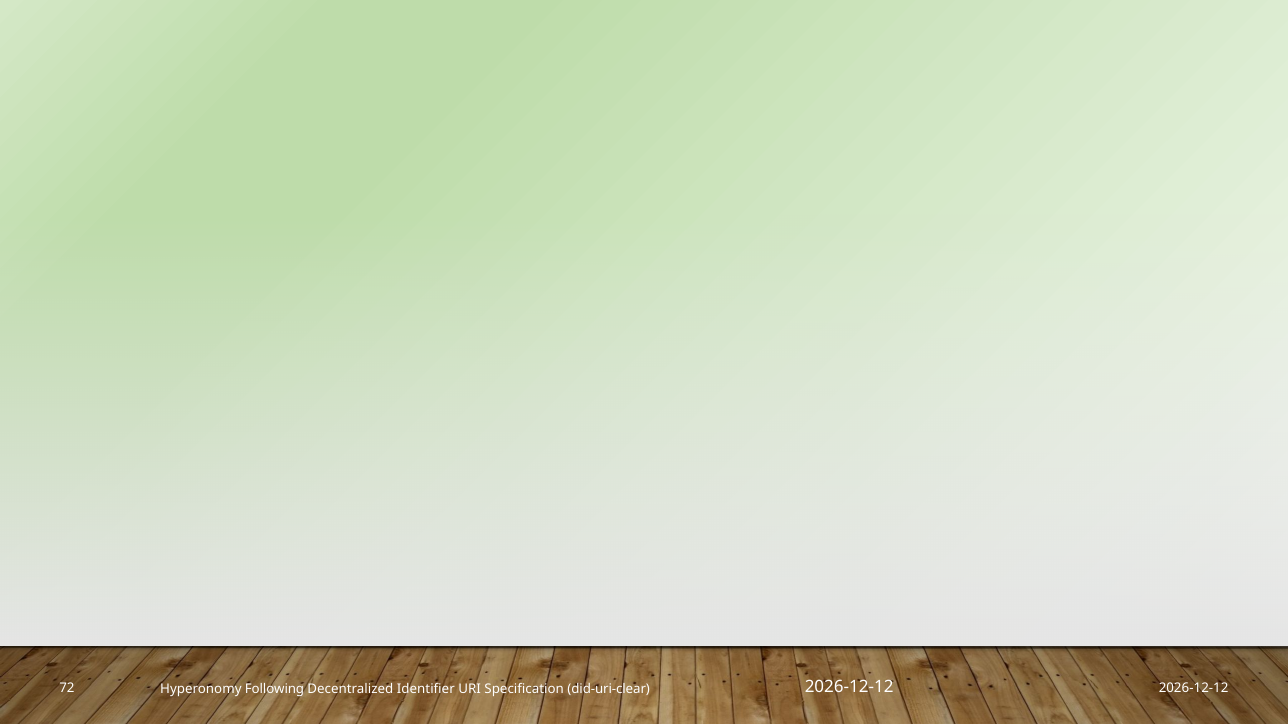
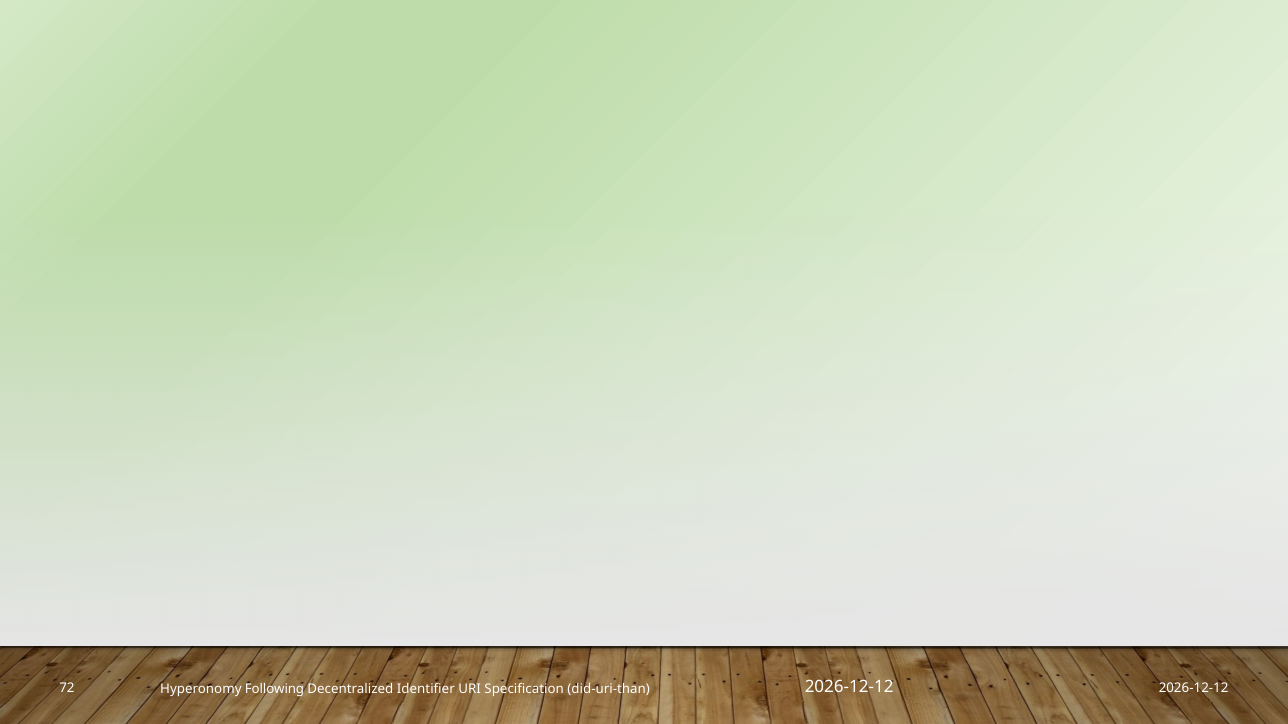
did-uri-clear: did-uri-clear -> did-uri-than (609, 689)
